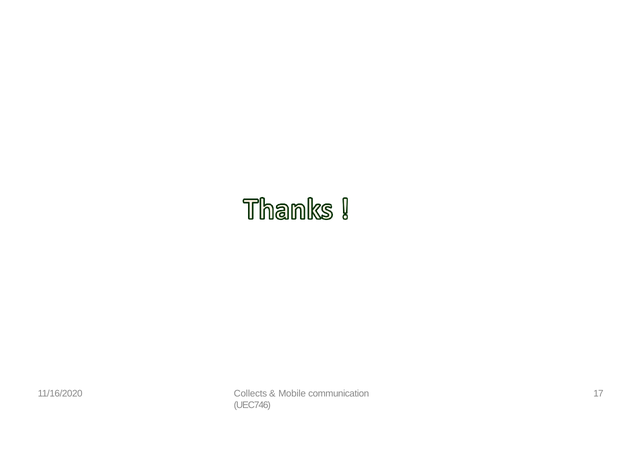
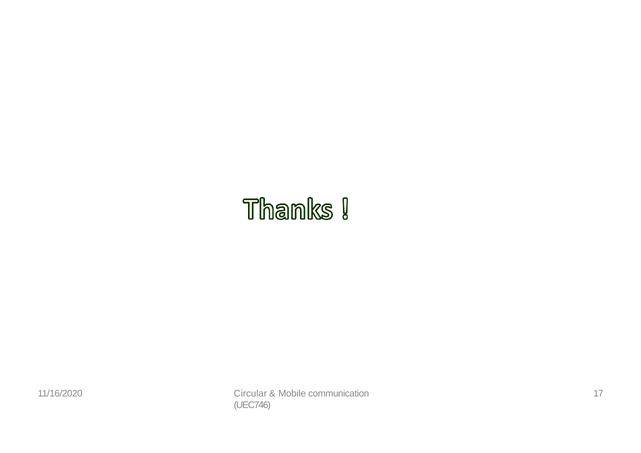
Collects: Collects -> Circular (250, 394)
